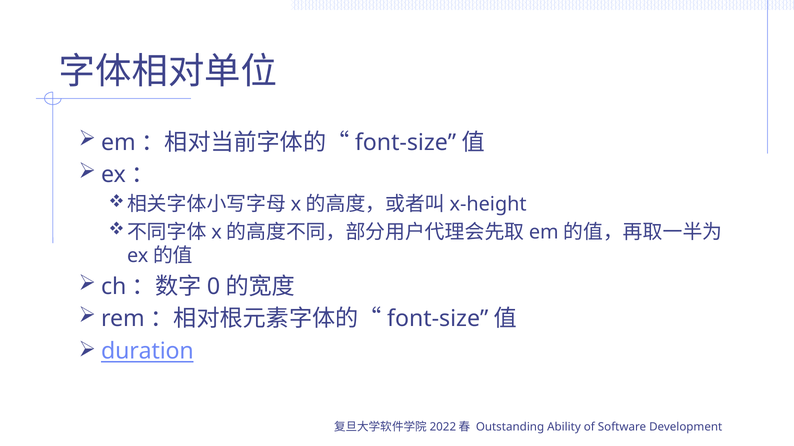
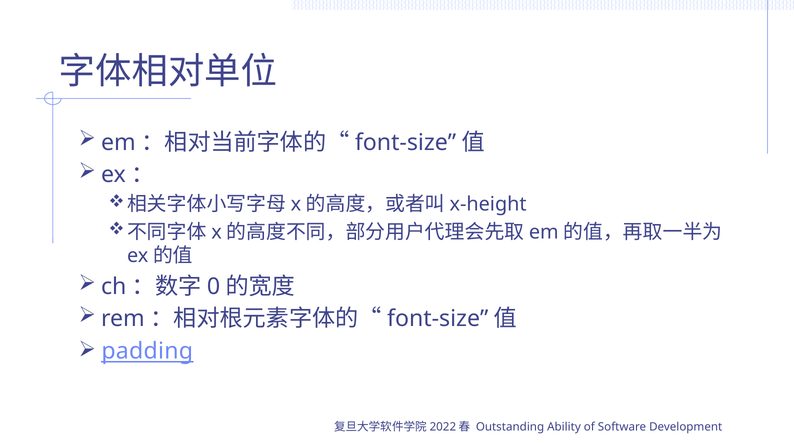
duration: duration -> padding (147, 352)
